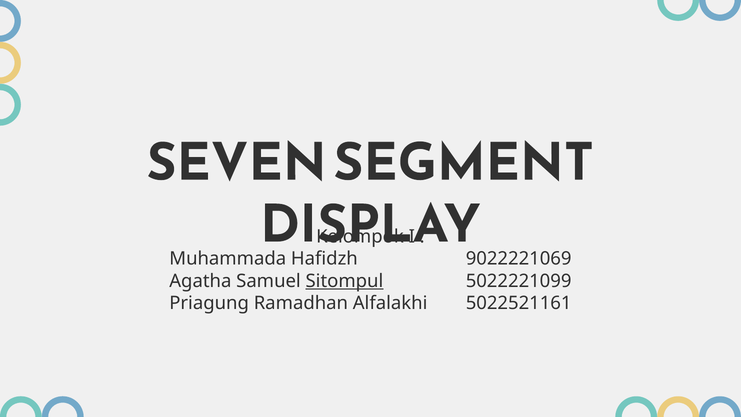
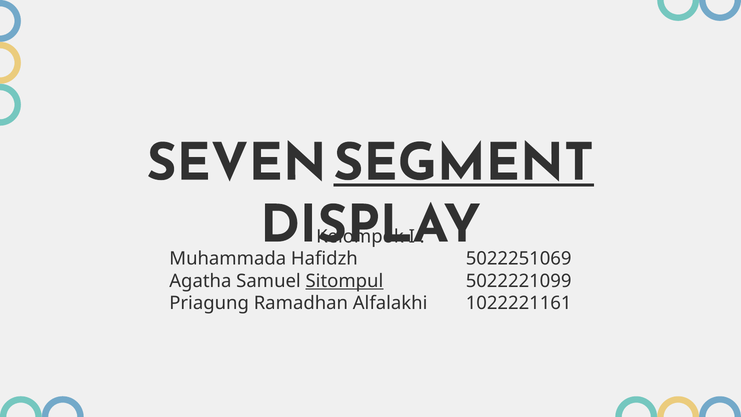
SEGMENT underline: none -> present (464, 163)
9022221069: 9022221069 -> 5022251069 (519, 259)
5022521161: 5022521161 -> 1022221161 (519, 303)
